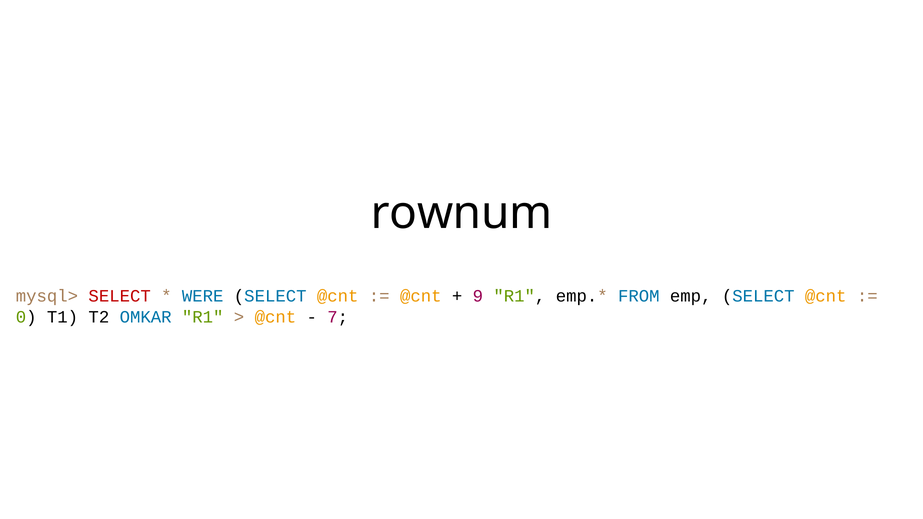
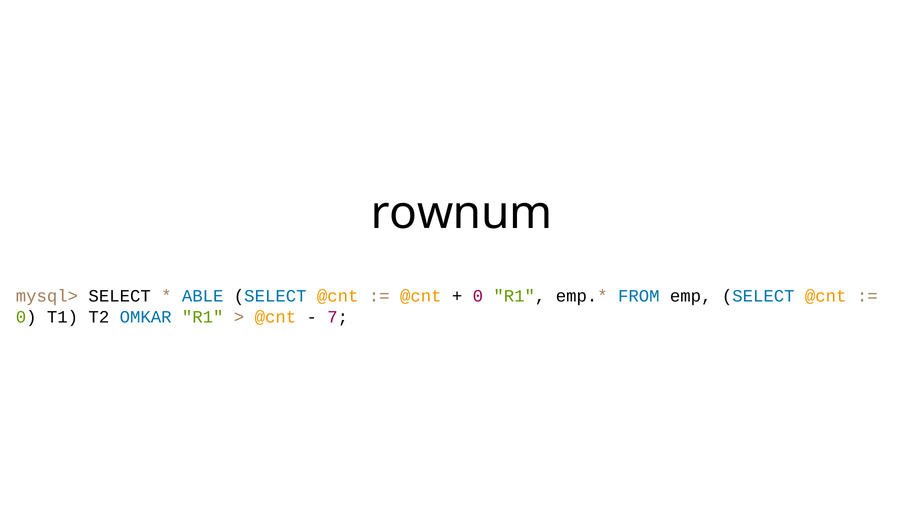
SELECT colour: red -> black (120, 296)
WERE: WERE -> ABLE (203, 296)
9: 9 -> 0 (478, 296)
